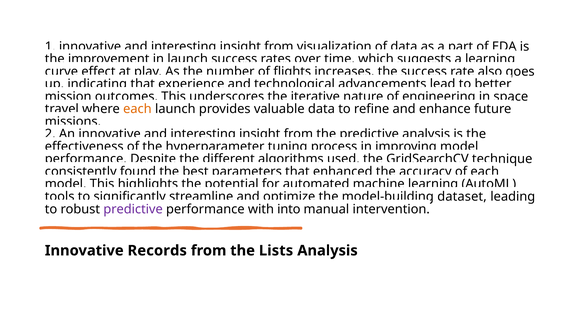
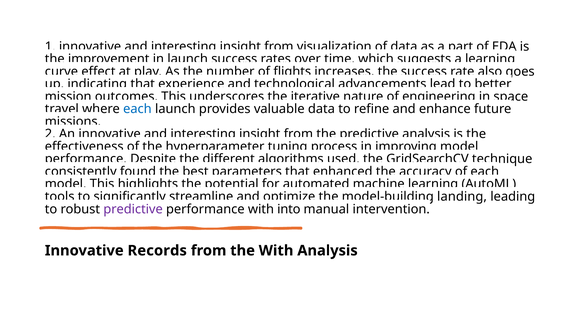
each colour: orange -> blue (137, 109)
dataset: dataset -> landing (462, 196)
the Lists: Lists -> With (276, 250)
